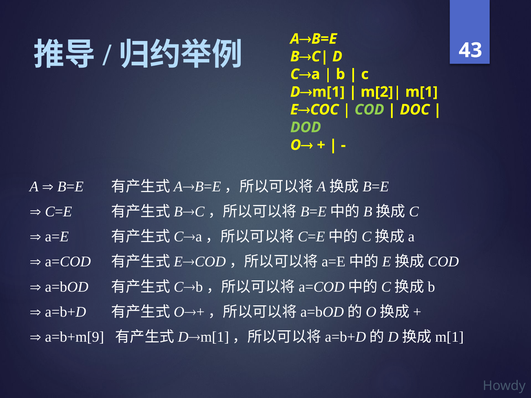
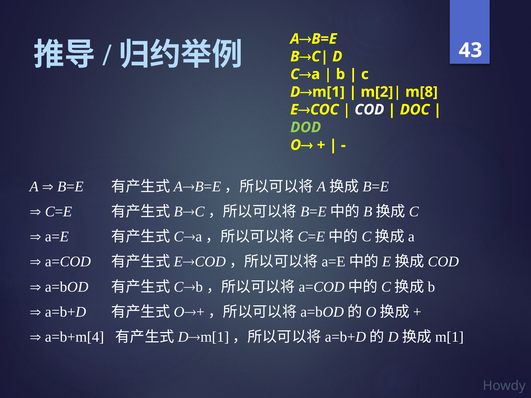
m[1: m[1 -> m[8 (422, 92)
COD colour: light green -> white (369, 110)
a=b+m[9: a=b+m[9 -> a=b+m[4 (75, 337)
